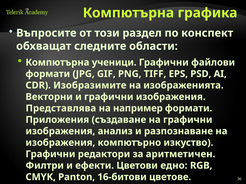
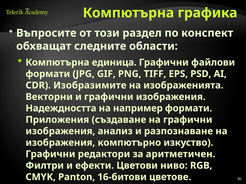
ученици: ученици -> единица (114, 63)
Представлява: Представлява -> Надеждността (61, 109)
едно: едно -> ниво (174, 166)
